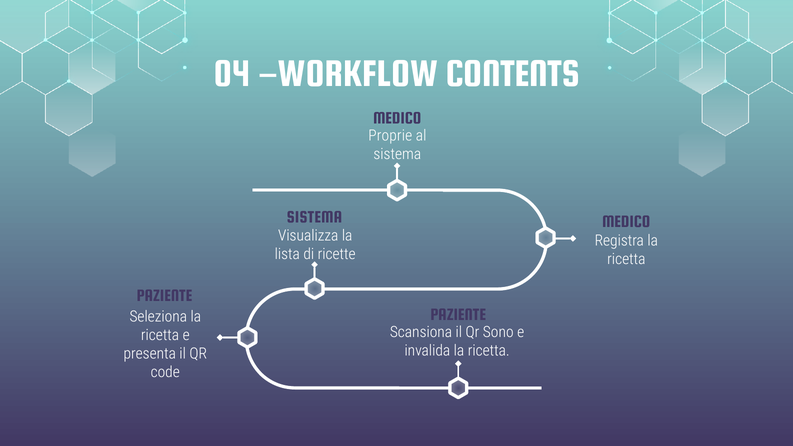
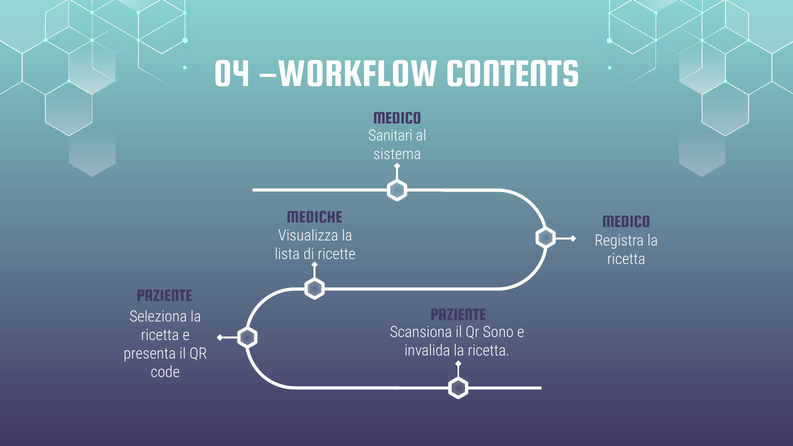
Proprie: Proprie -> Sanitari (390, 136)
SISTEMA: SISTEMA -> MEDICHE (314, 217)
